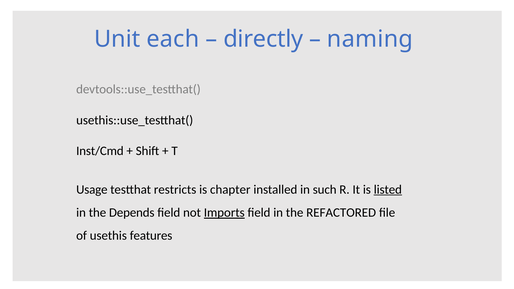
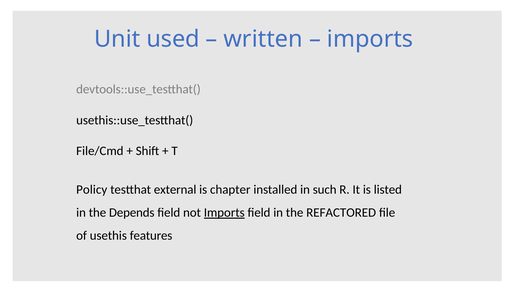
each: each -> used (173, 39)
directly: directly -> written (263, 39)
naming: naming -> imports (370, 39)
Inst/Cmd: Inst/Cmd -> File/Cmd (100, 151)
Usage: Usage -> Policy (92, 190)
restricts: restricts -> external (175, 190)
listed underline: present -> none (388, 190)
